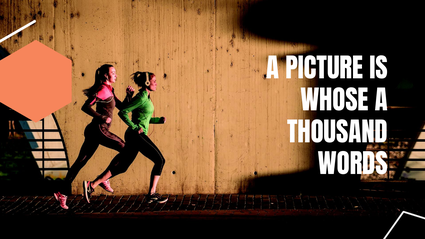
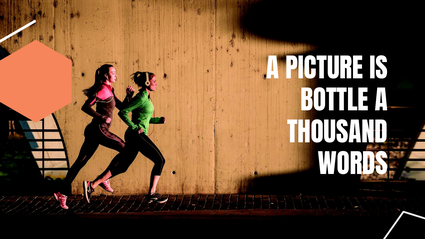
WHOSE: WHOSE -> BOTTLE (334, 102)
